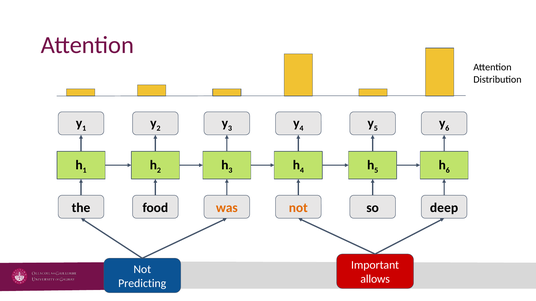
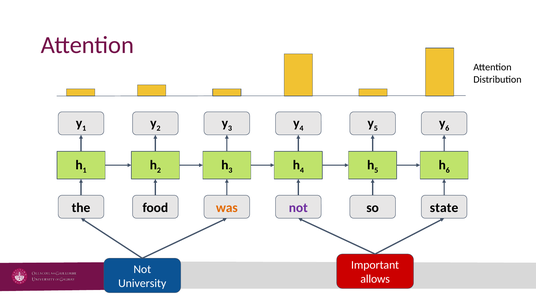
not colour: orange -> purple (298, 208)
deep: deep -> state (444, 208)
Predicting: Predicting -> University (142, 284)
